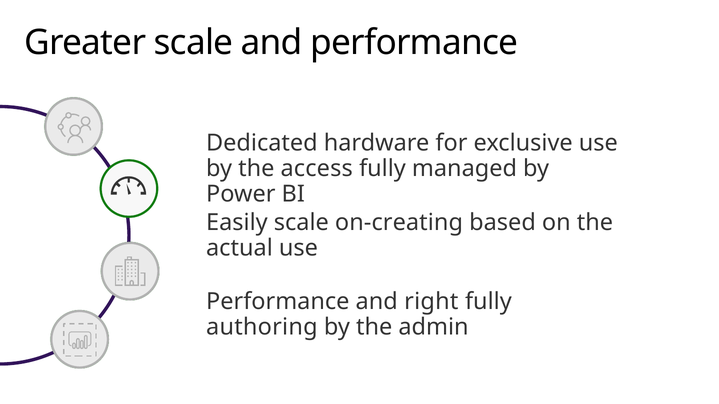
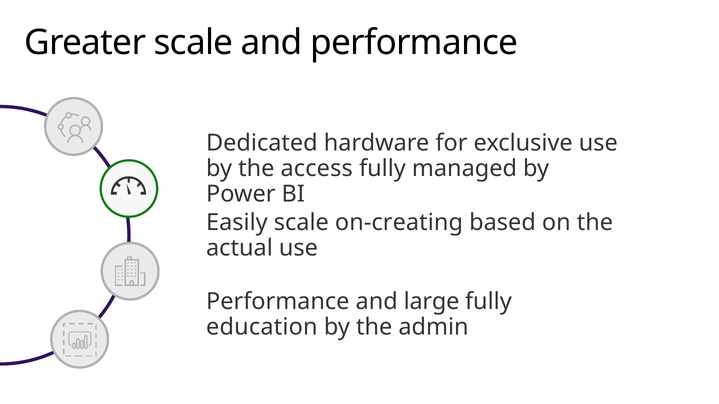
right: right -> large (432, 302)
authoring: authoring -> education (262, 327)
